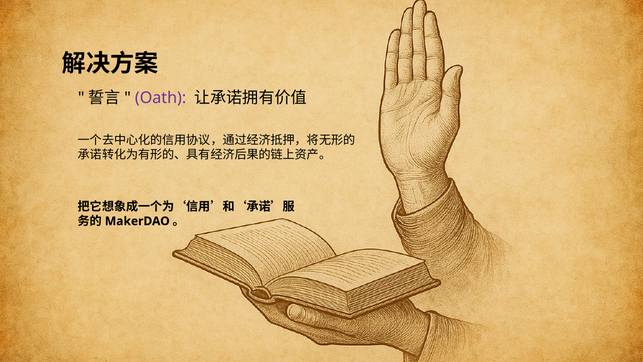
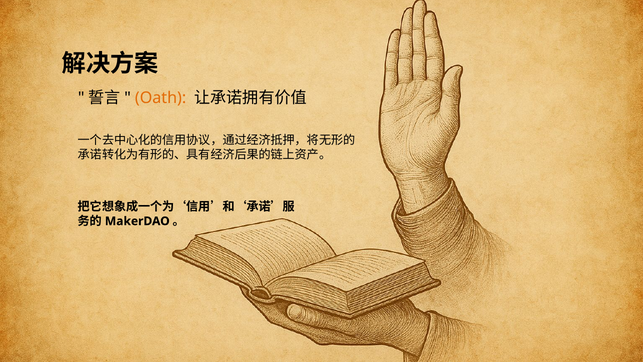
Oath colour: purple -> orange (161, 98)
